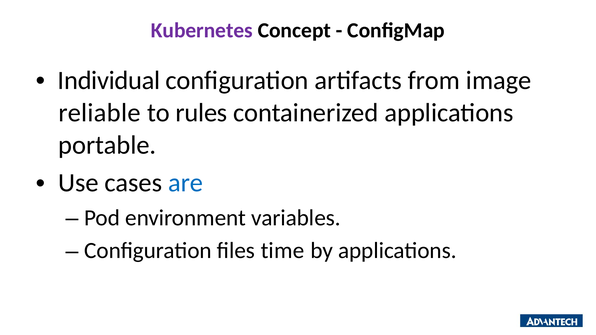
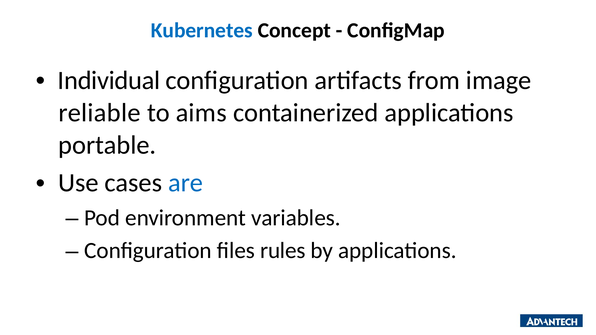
Kubernetes colour: purple -> blue (202, 31)
rules: rules -> aims (201, 113)
time: time -> rules (283, 251)
